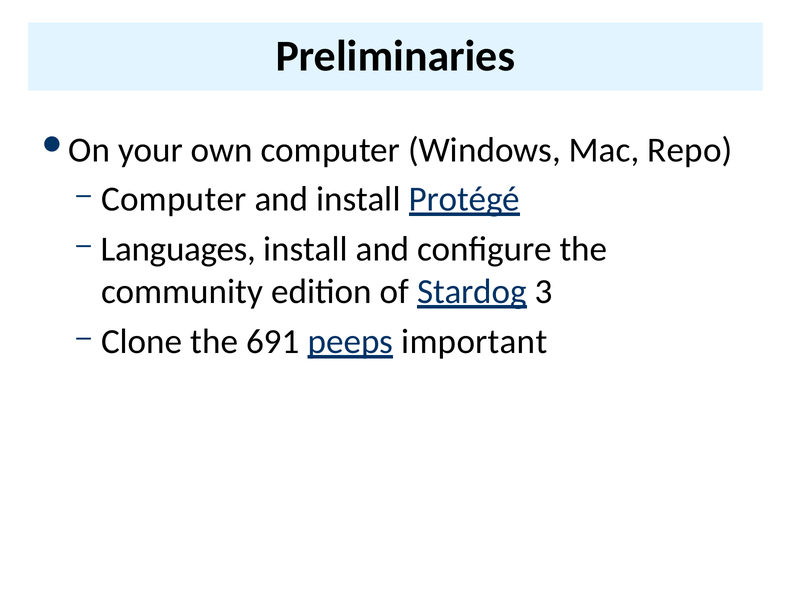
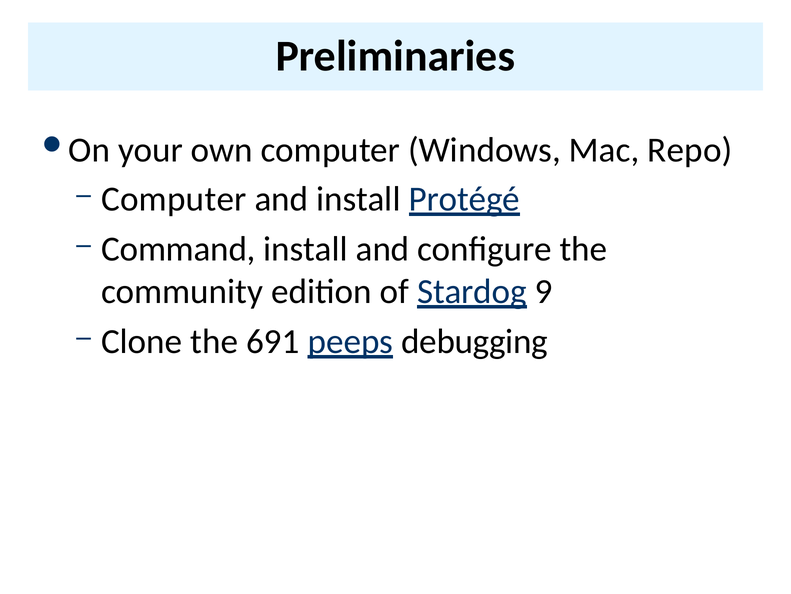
Languages: Languages -> Command (178, 249)
3: 3 -> 9 (544, 291)
important: important -> debugging (475, 341)
